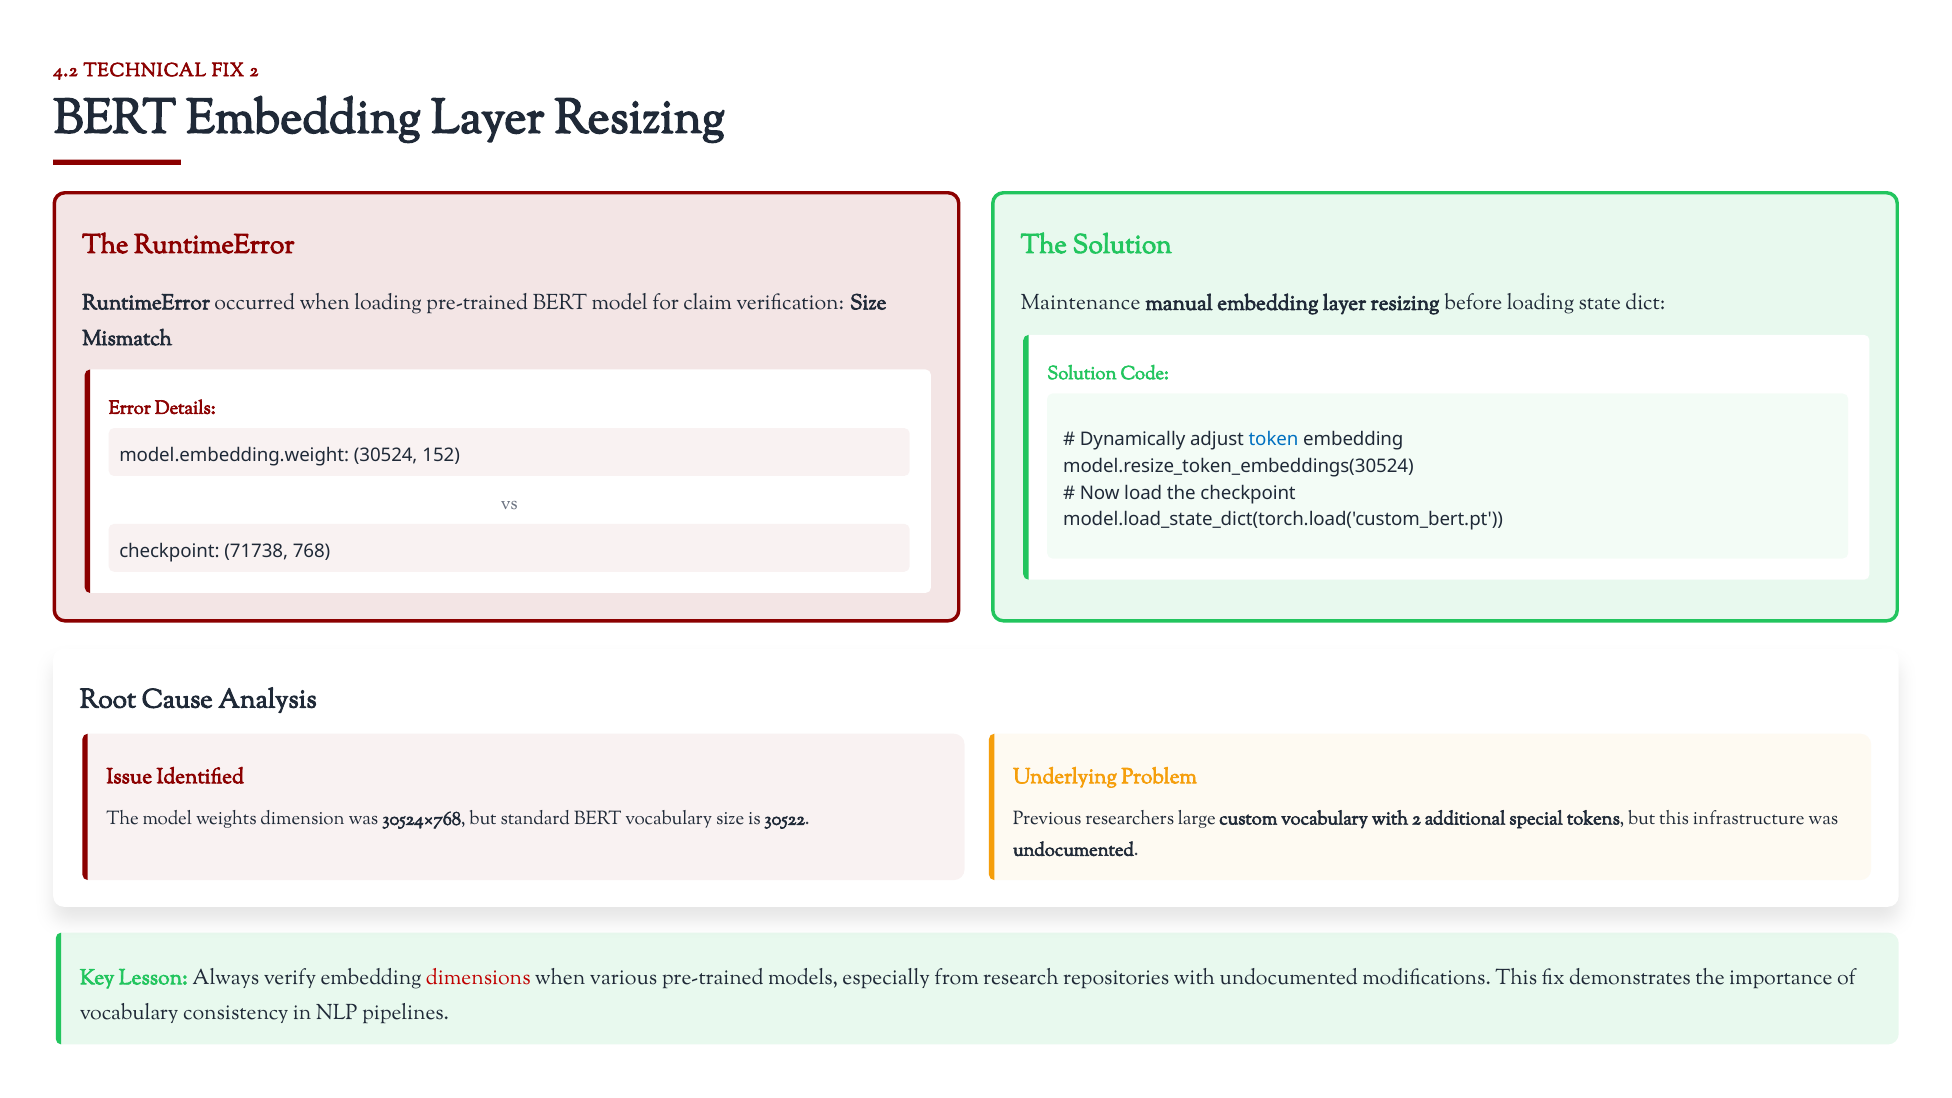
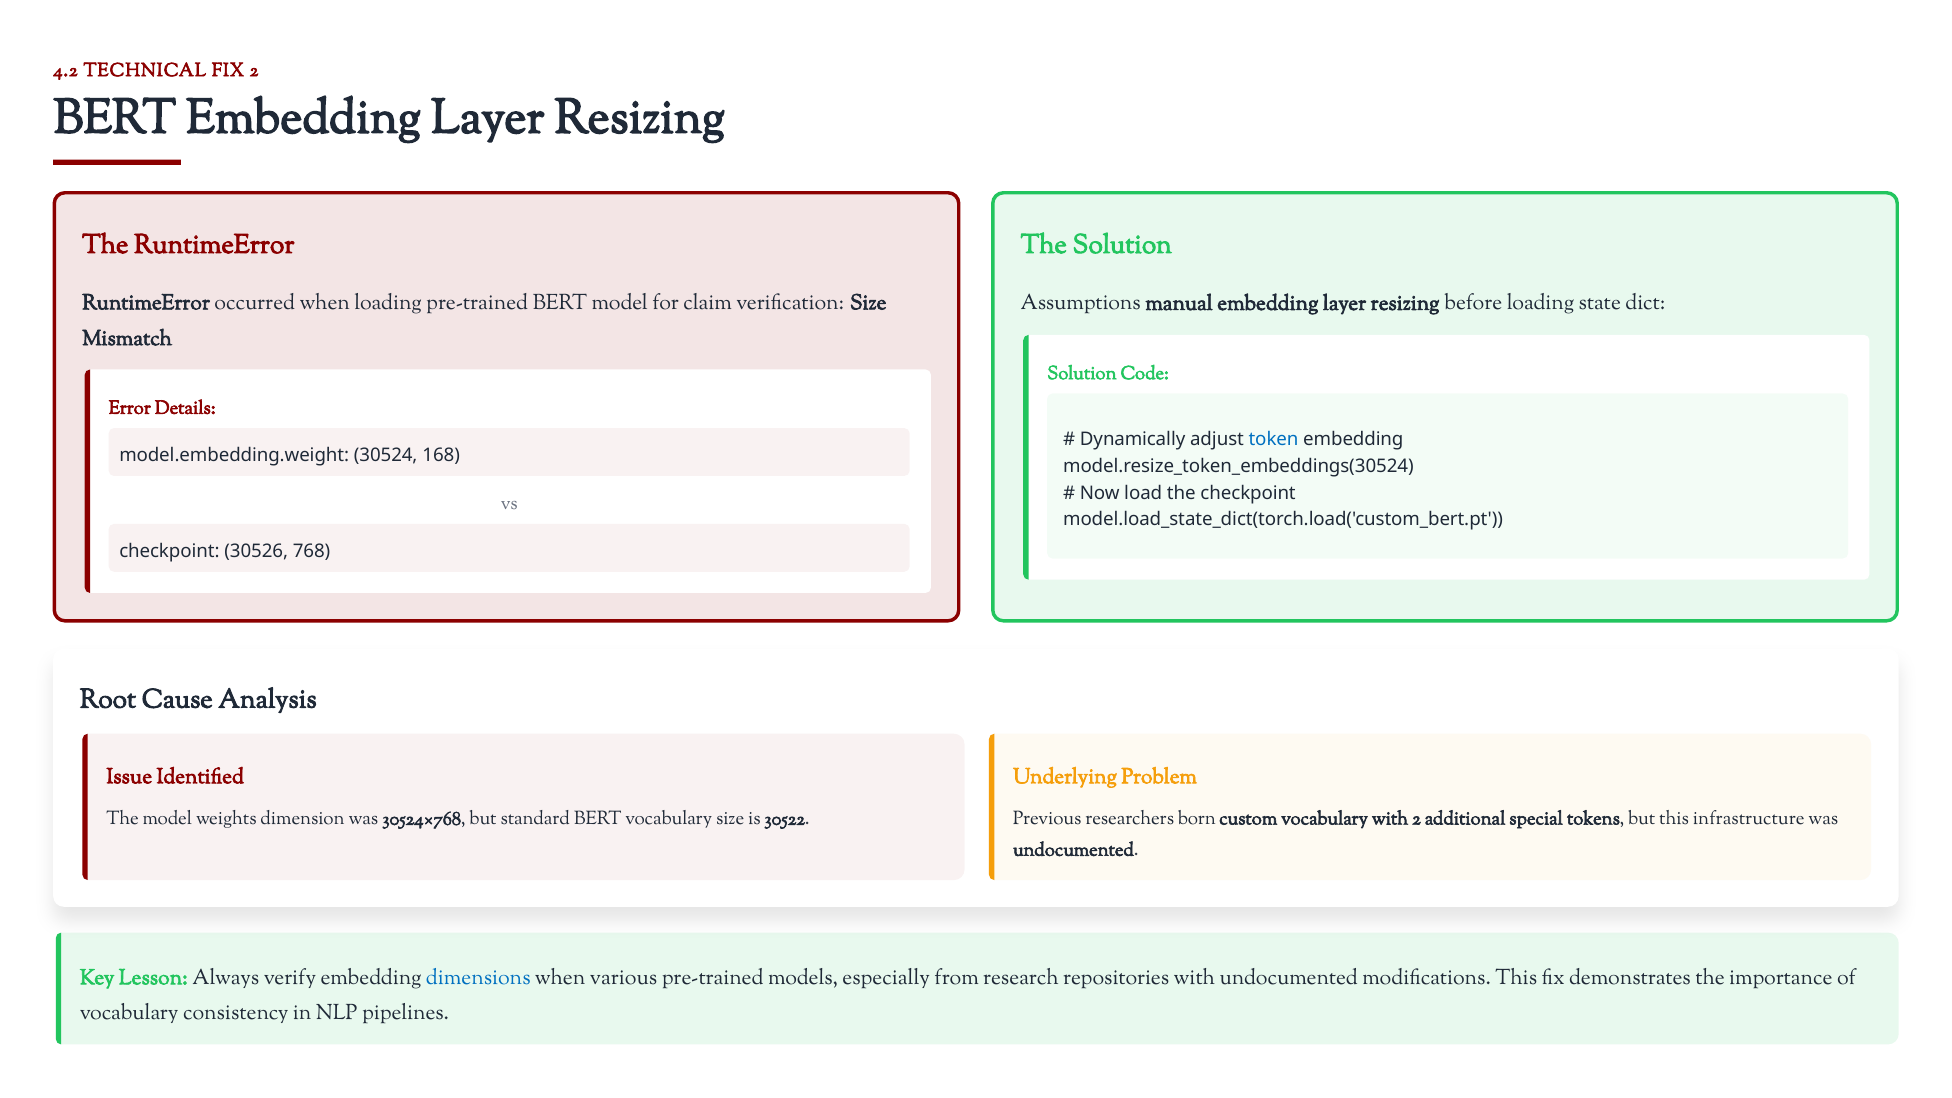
Maintenance: Maintenance -> Assumptions (1081, 303)
152: 152 -> 168 (441, 455)
71738: 71738 -> 30526 (256, 551)
large: large -> born (1197, 818)
dimensions colour: red -> blue (478, 977)
